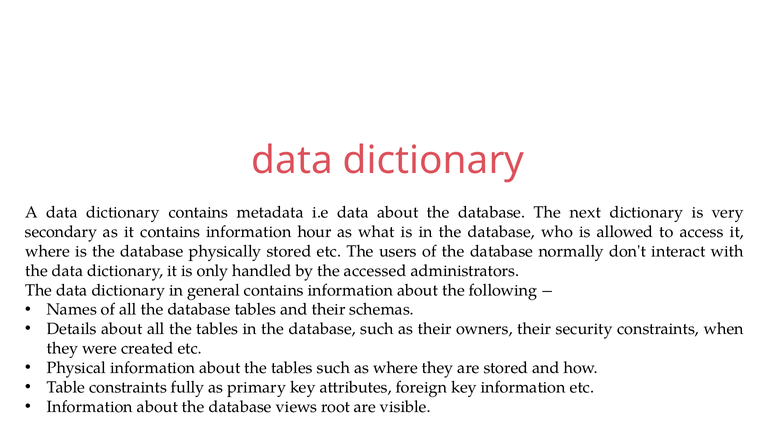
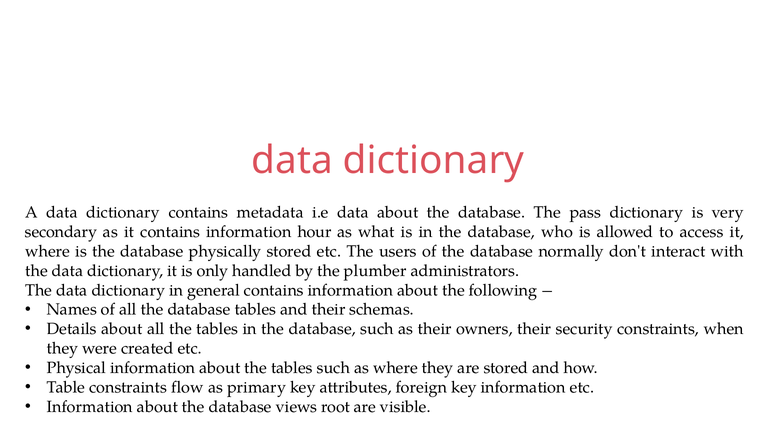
next: next -> pass (585, 212)
accessed: accessed -> plumber (375, 270)
fully: fully -> flow (188, 387)
